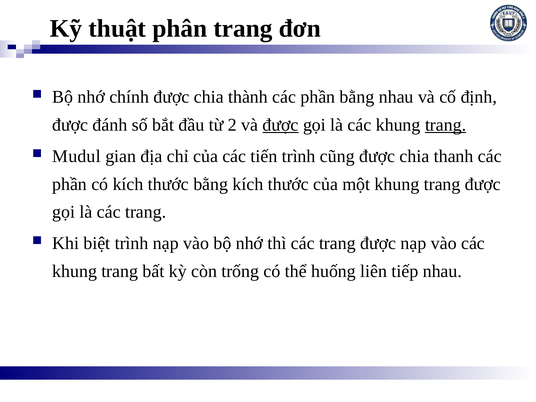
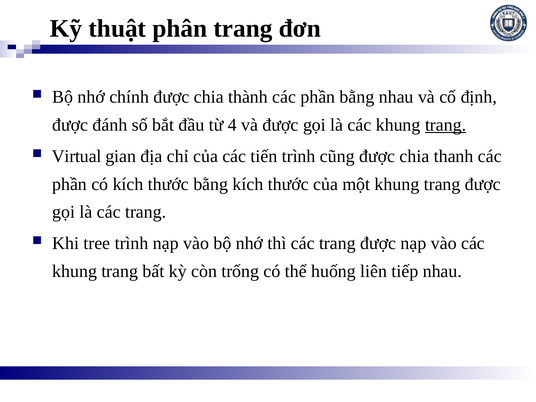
2: 2 -> 4 (232, 125)
được underline: present -> none (281, 125)
Mudul: Mudul -> Virtual (77, 156)
biệt: biệt -> tree (97, 243)
